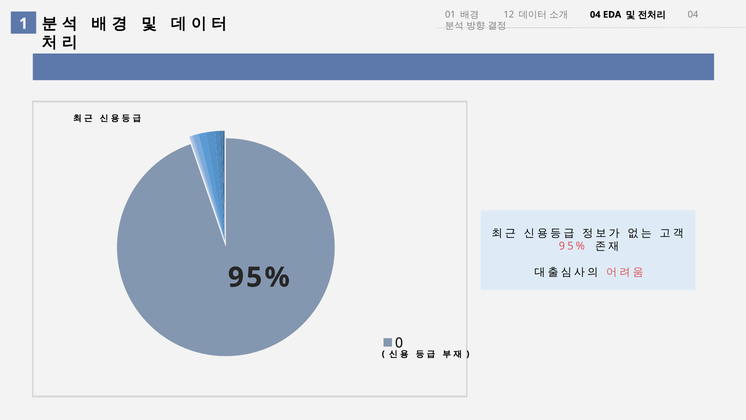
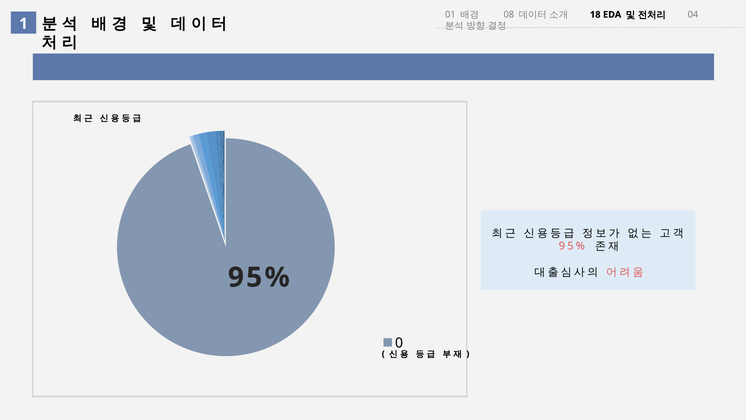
12: 12 -> 08 (509, 15)
04: 04 -> 18 (595, 15)
